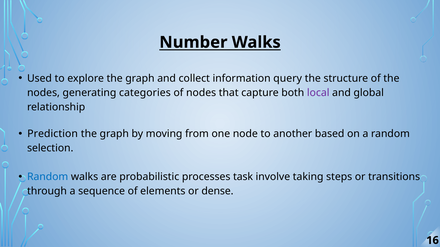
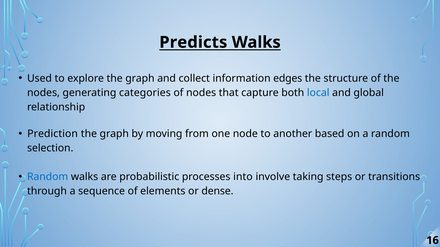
Number: Number -> Predicts (193, 42)
query: query -> edges (288, 79)
local colour: purple -> blue (318, 93)
task: task -> into (243, 177)
